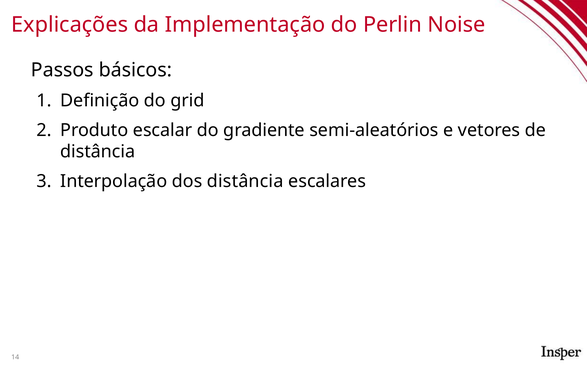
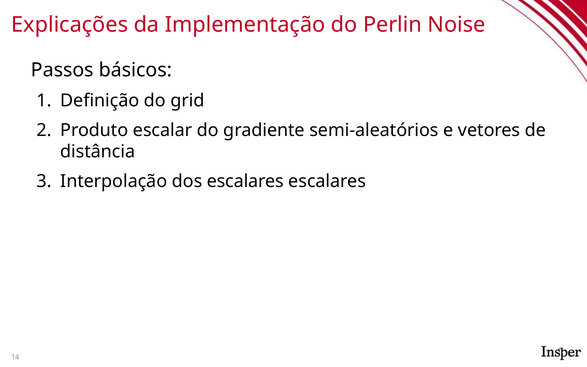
dos distância: distância -> escalares (245, 181)
